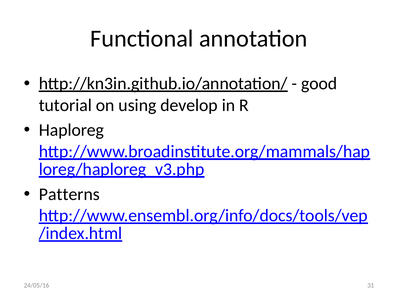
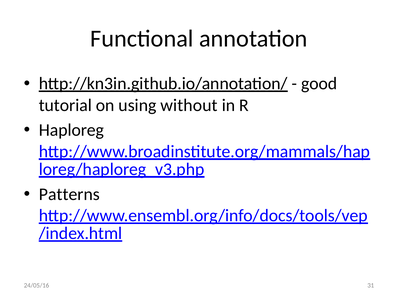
develop: develop -> without (189, 105)
